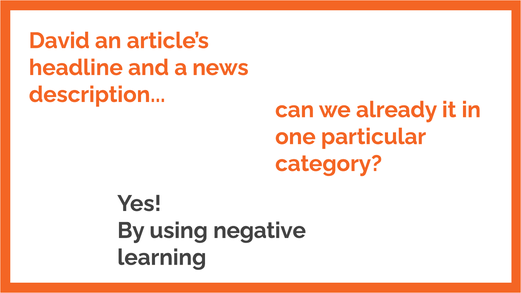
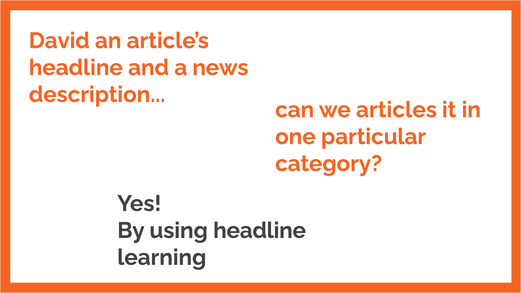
already: already -> articles (397, 110)
using negative: negative -> headline (260, 231)
